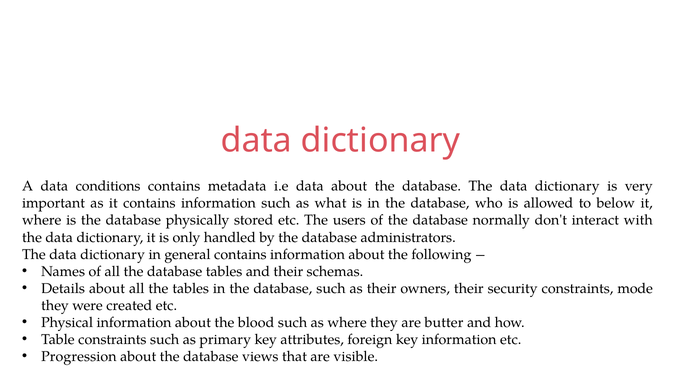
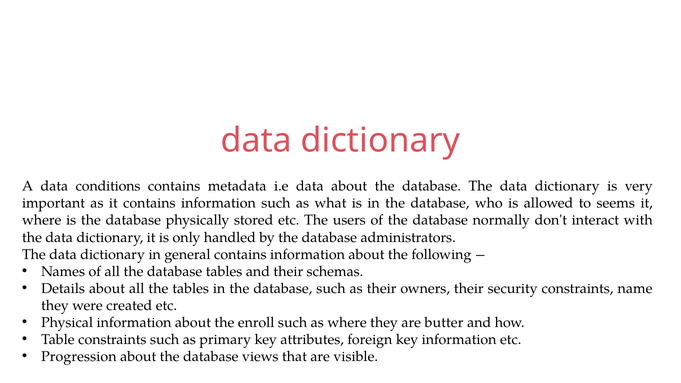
below: below -> seems (616, 203)
mode: mode -> name (635, 288)
blood: blood -> enroll (256, 323)
